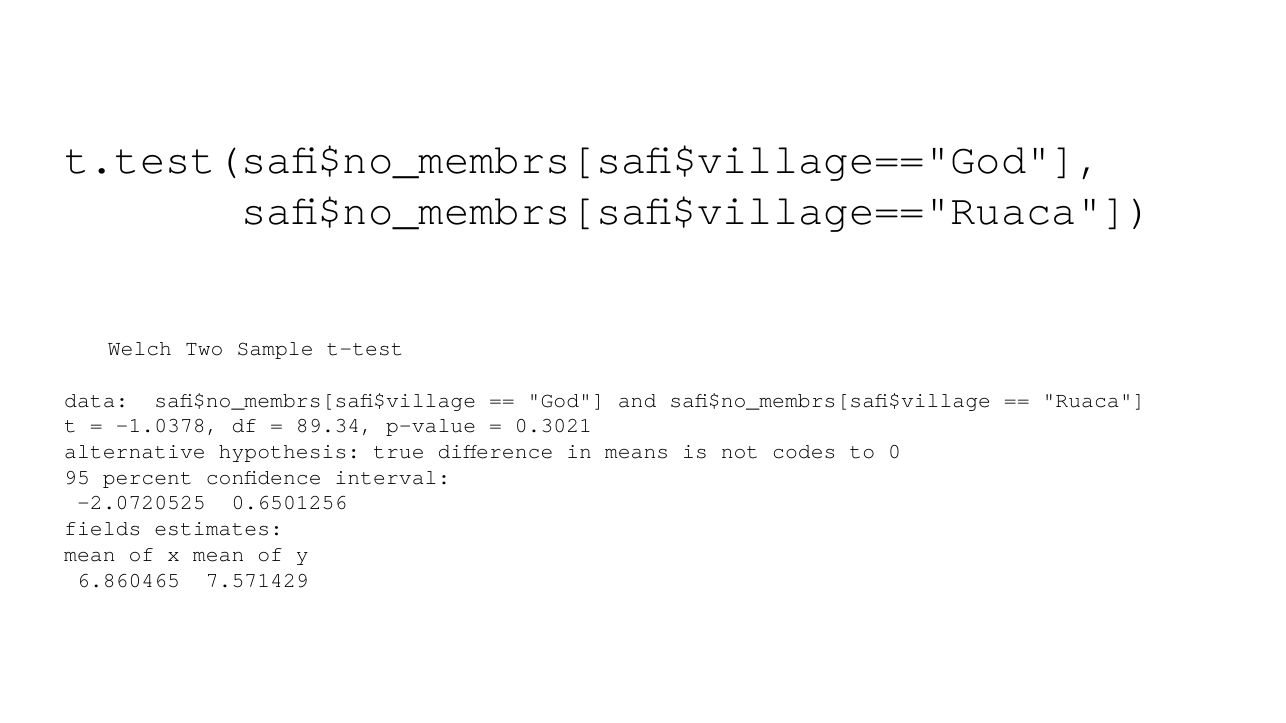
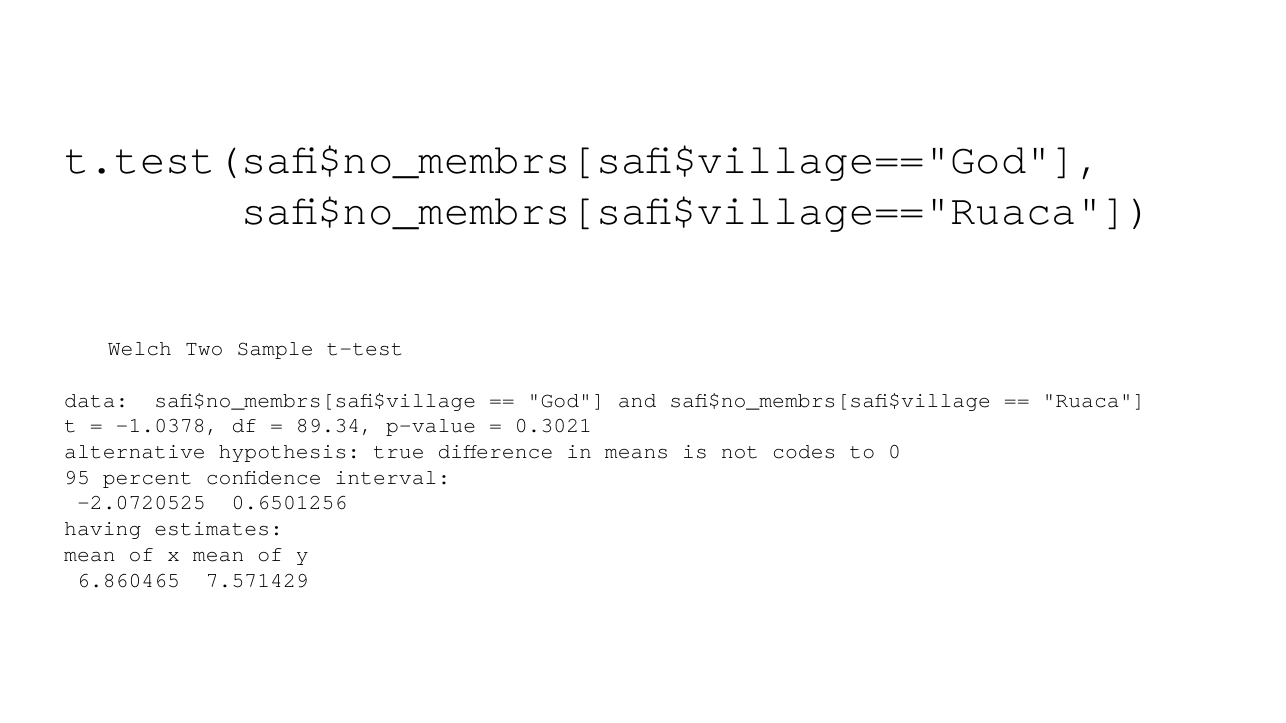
fields: fields -> having (103, 529)
